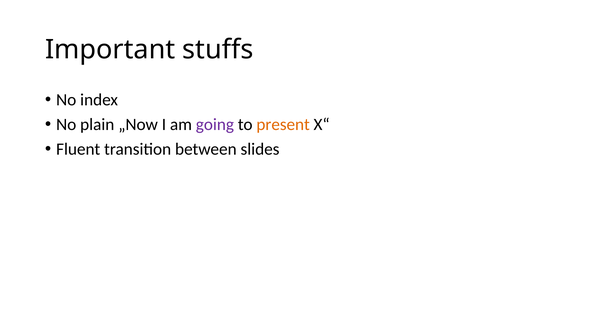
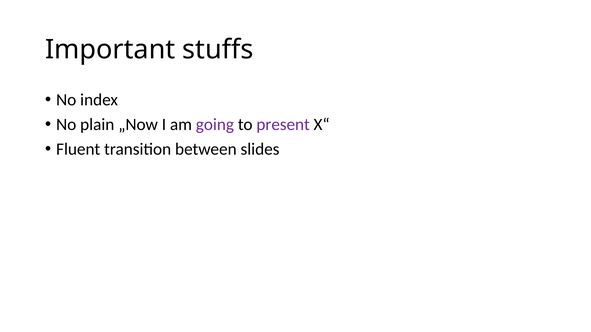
present colour: orange -> purple (283, 125)
